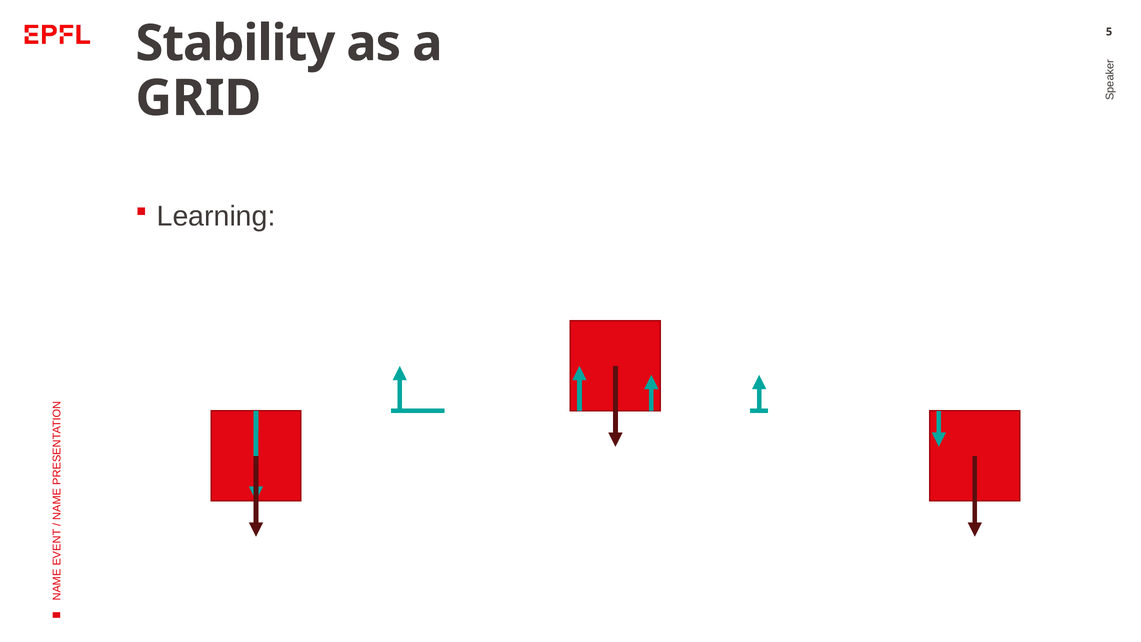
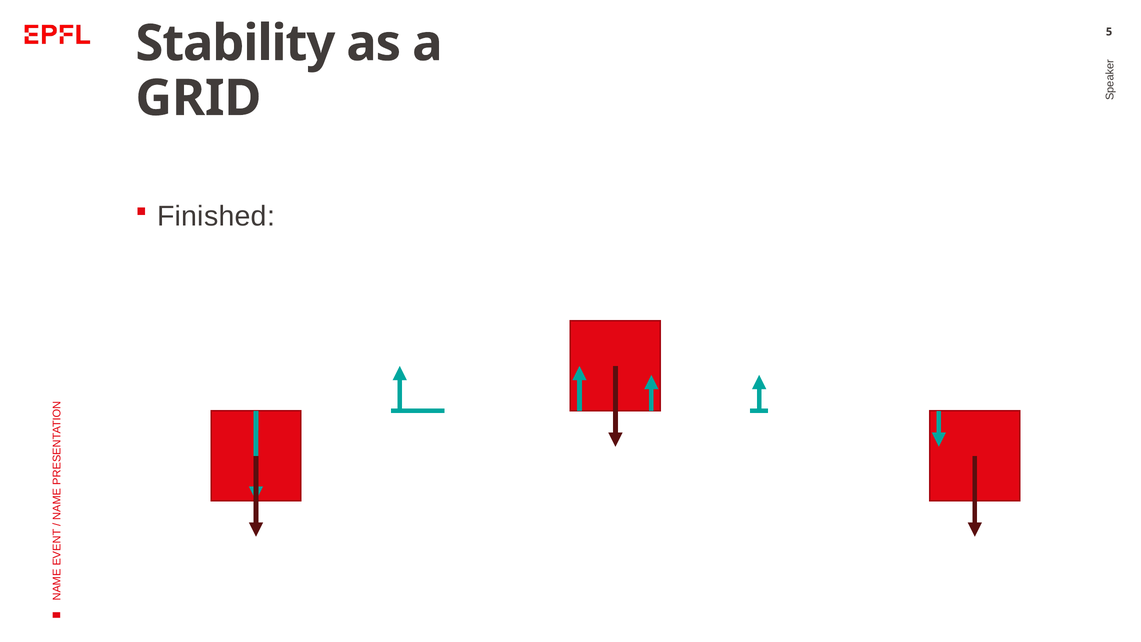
Learning: Learning -> Finished (216, 216)
